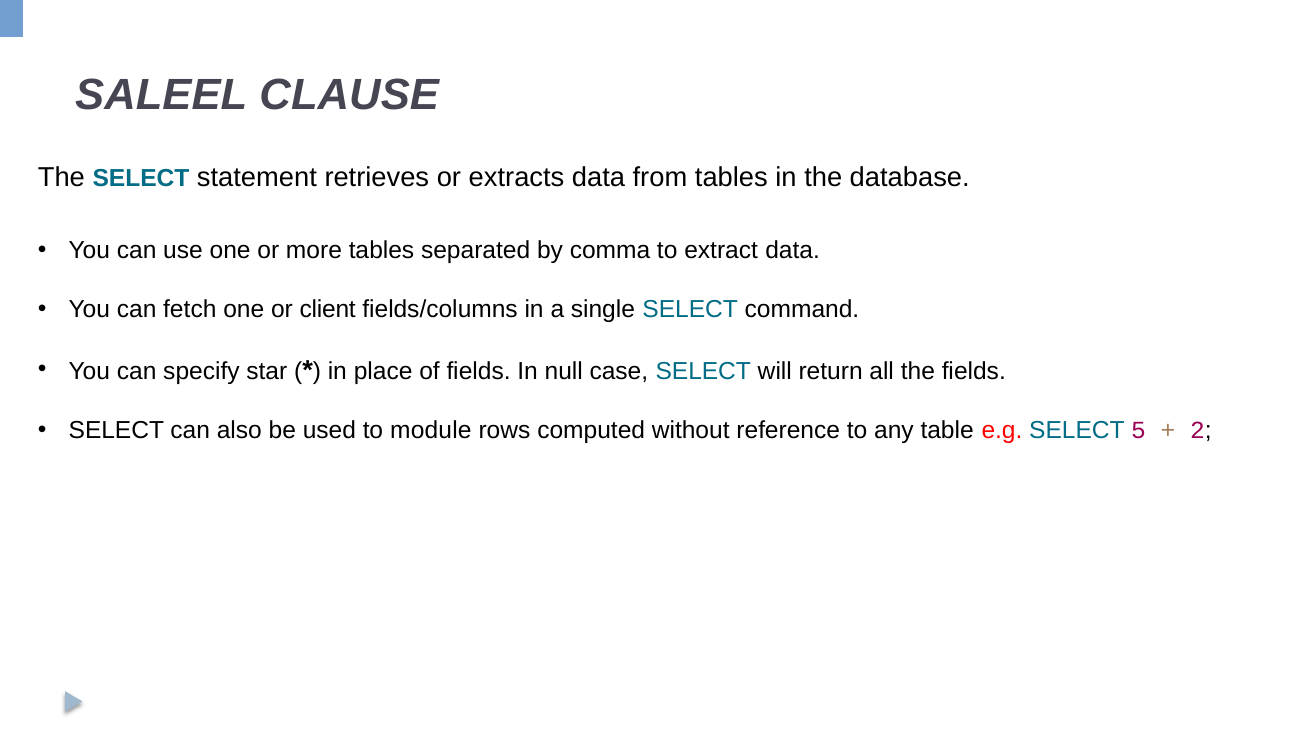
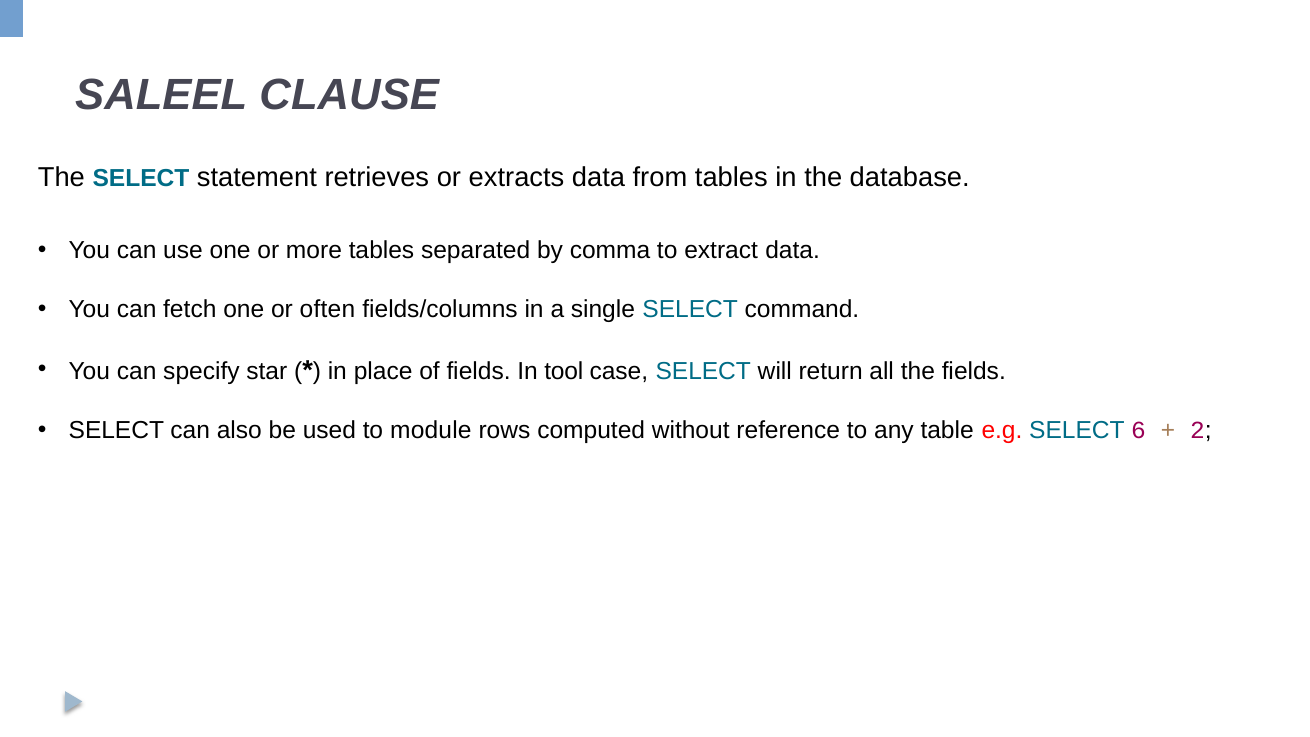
client: client -> often (327, 309)
null: null -> tool (564, 371)
5: 5 -> 6 (1138, 431)
